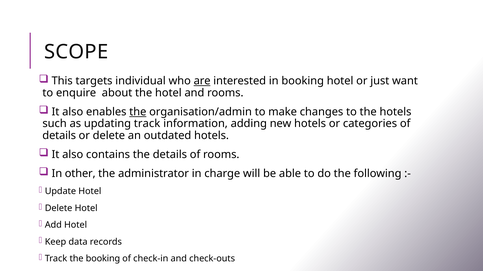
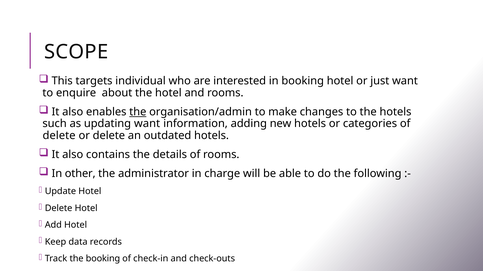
are underline: present -> none (202, 81)
updating track: track -> want (147, 124)
details: details -> delete (59, 136)
